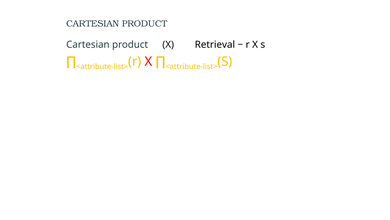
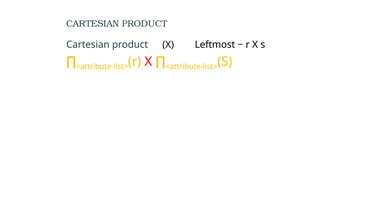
Retrieval: Retrieval -> Leftmost (215, 45)
